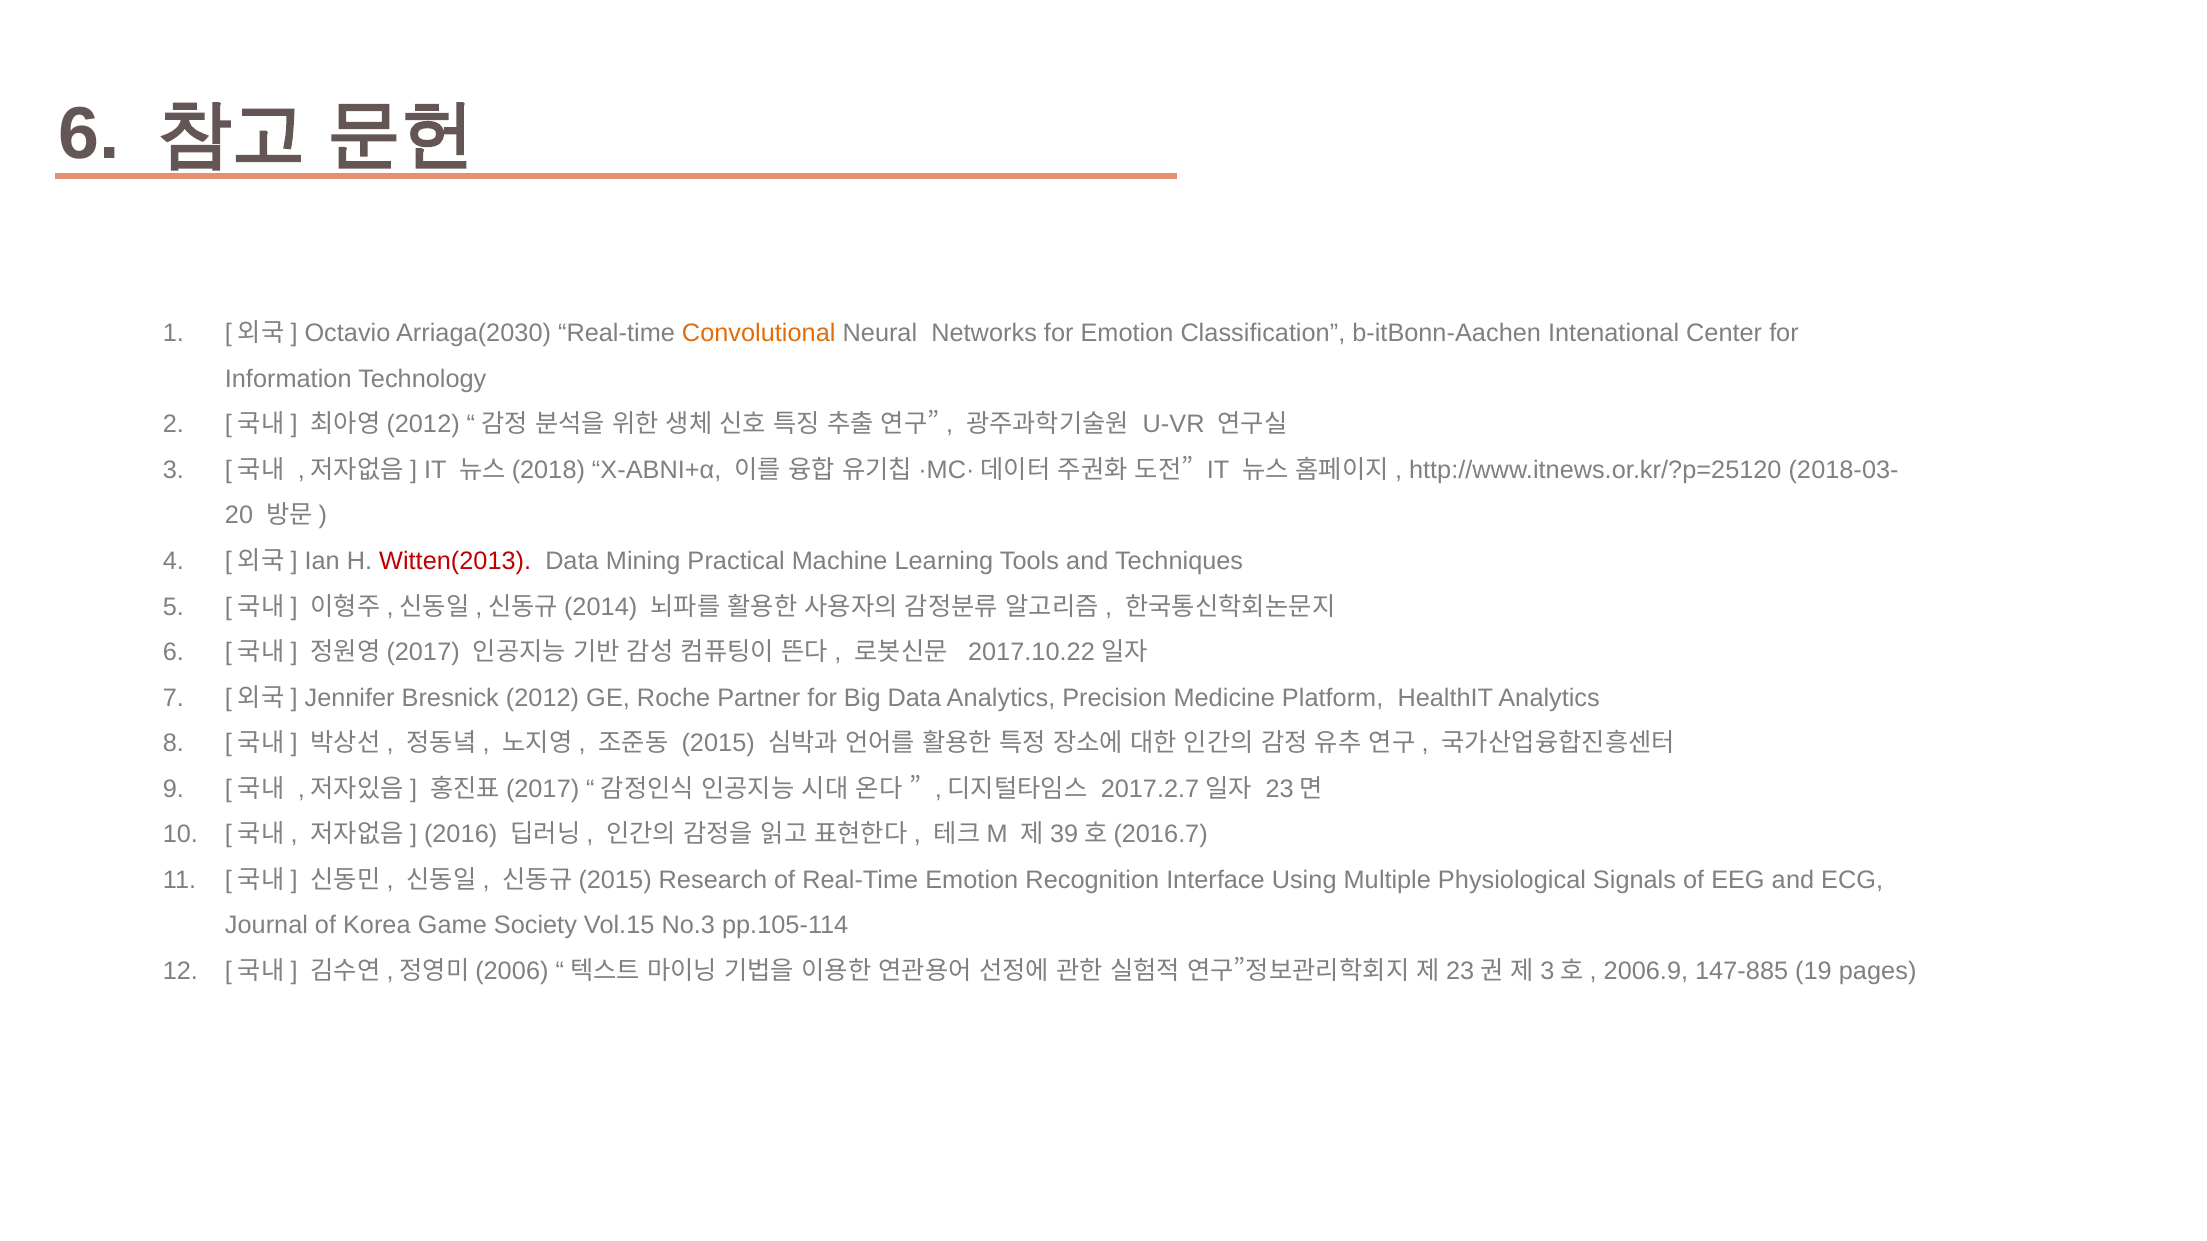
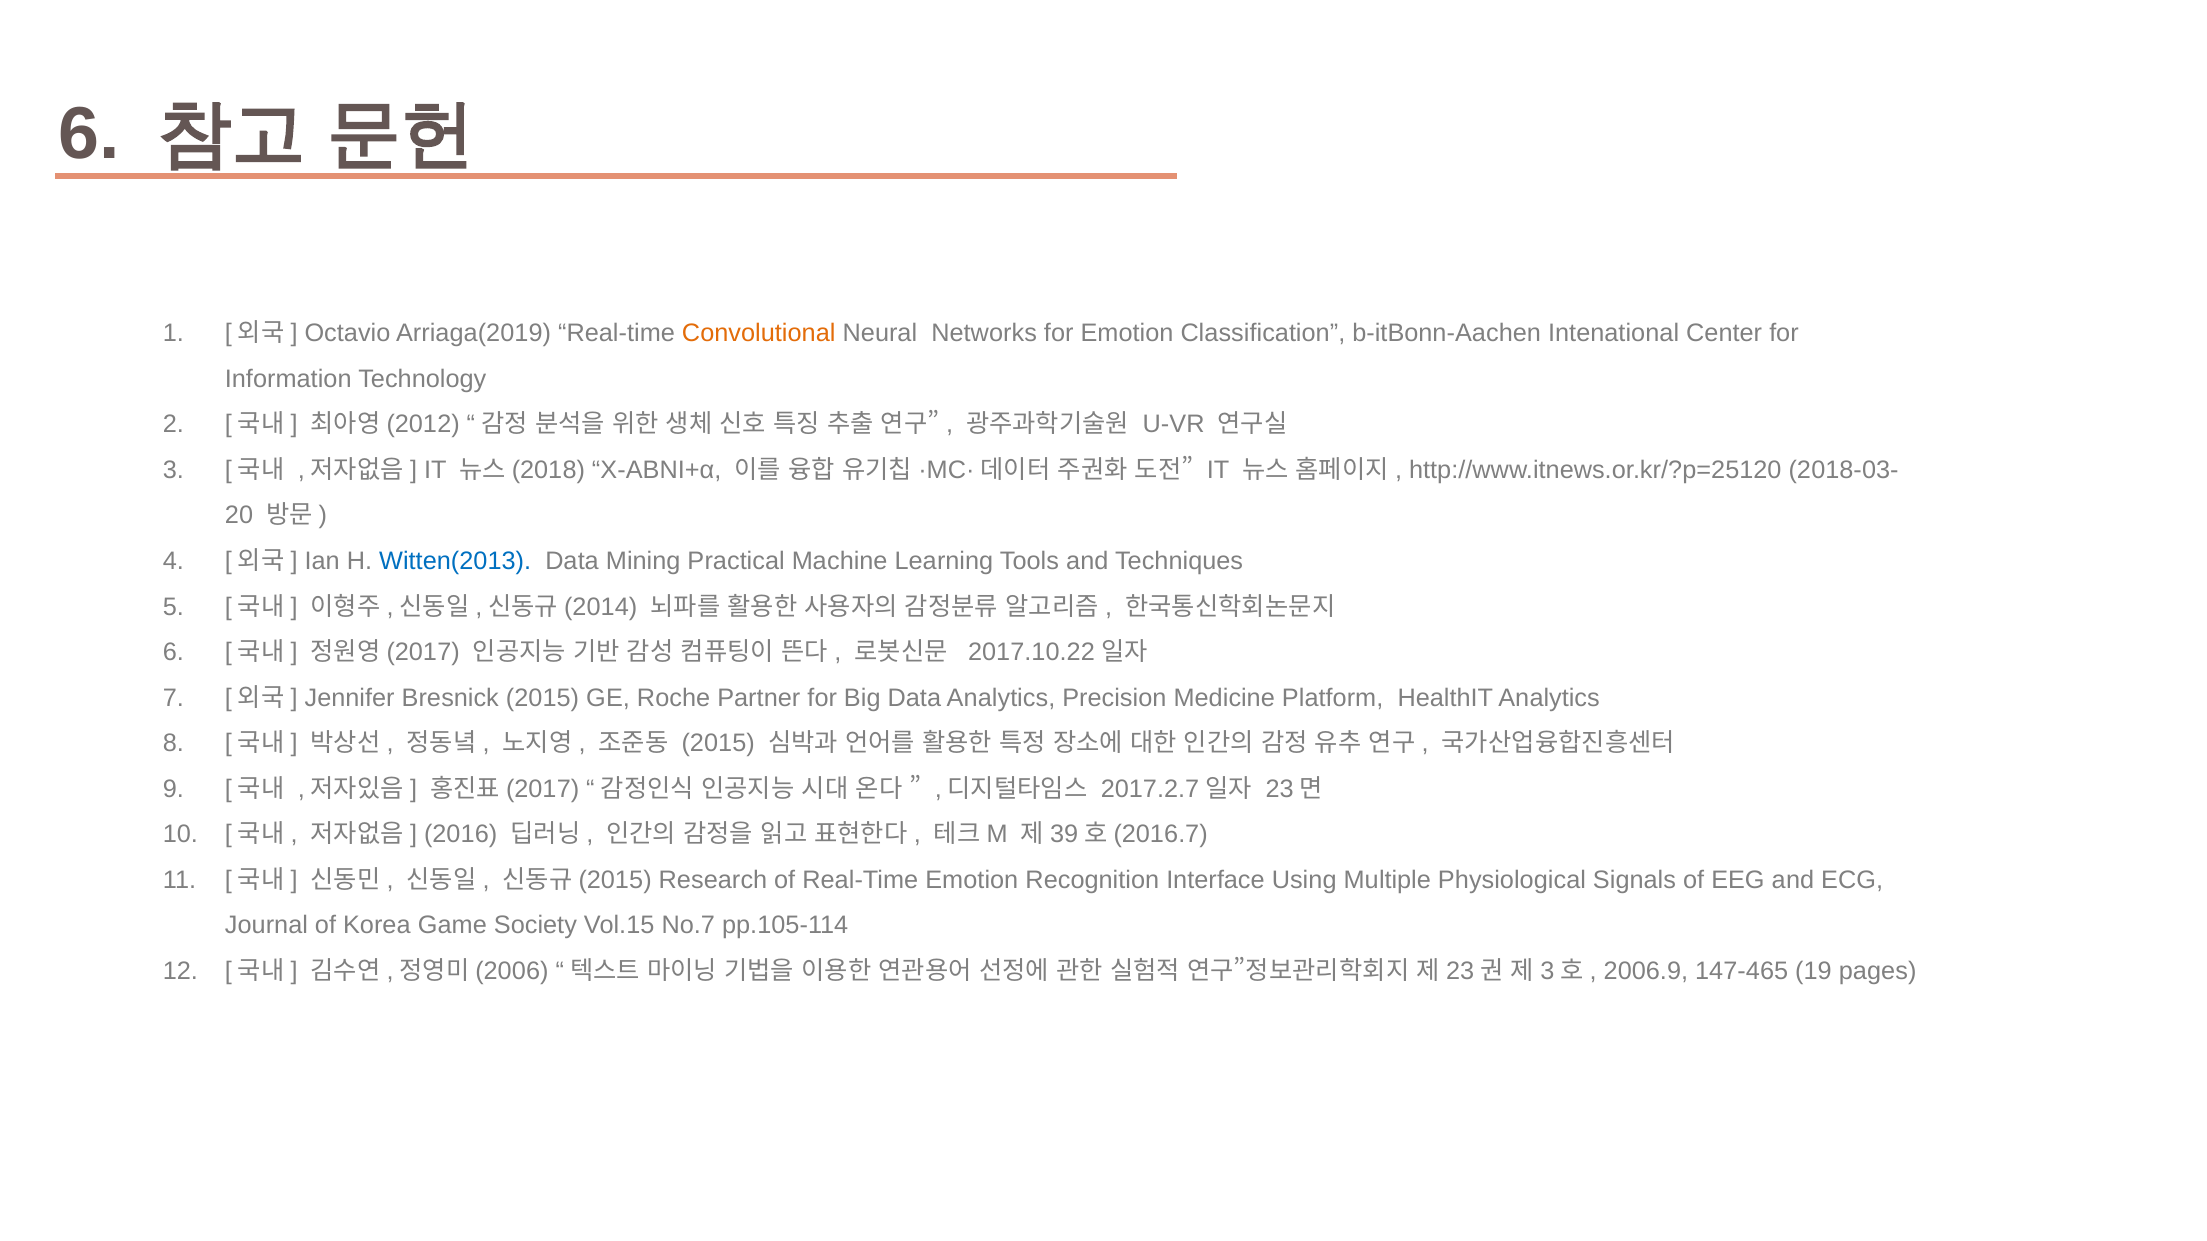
Arriaga(2030: Arriaga(2030 -> Arriaga(2019 (474, 334)
Witten(2013 colour: red -> blue (455, 561)
Bresnick 2012: 2012 -> 2015 (543, 698)
No.3: No.3 -> No.7 (688, 926)
147-885: 147-885 -> 147-465 (1742, 971)
